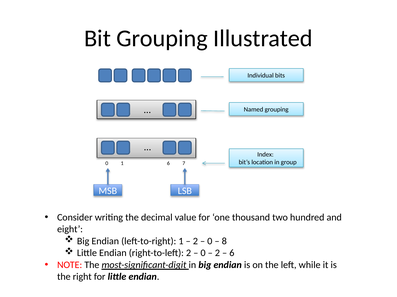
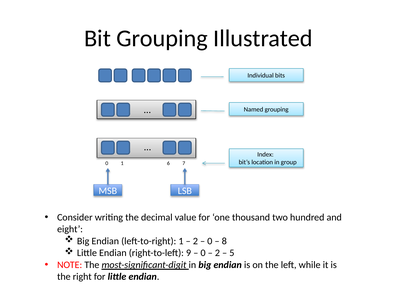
right-to-left 2: 2 -> 9 (189, 254)
6: 6 -> 5 (232, 254)
